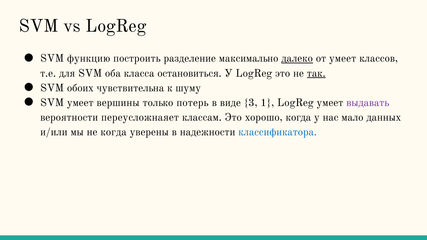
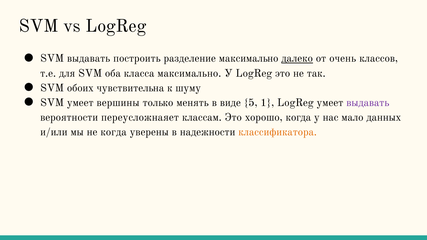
SVM функцию: функцию -> выдавать (89, 59)
от умеет: умеет -> очень (343, 59)
класса остановиться: остановиться -> максимально (189, 73)
так underline: present -> none (316, 73)
потерь: потерь -> менять (193, 103)
3: 3 -> 5 (251, 103)
классификатора colour: blue -> orange (278, 132)
